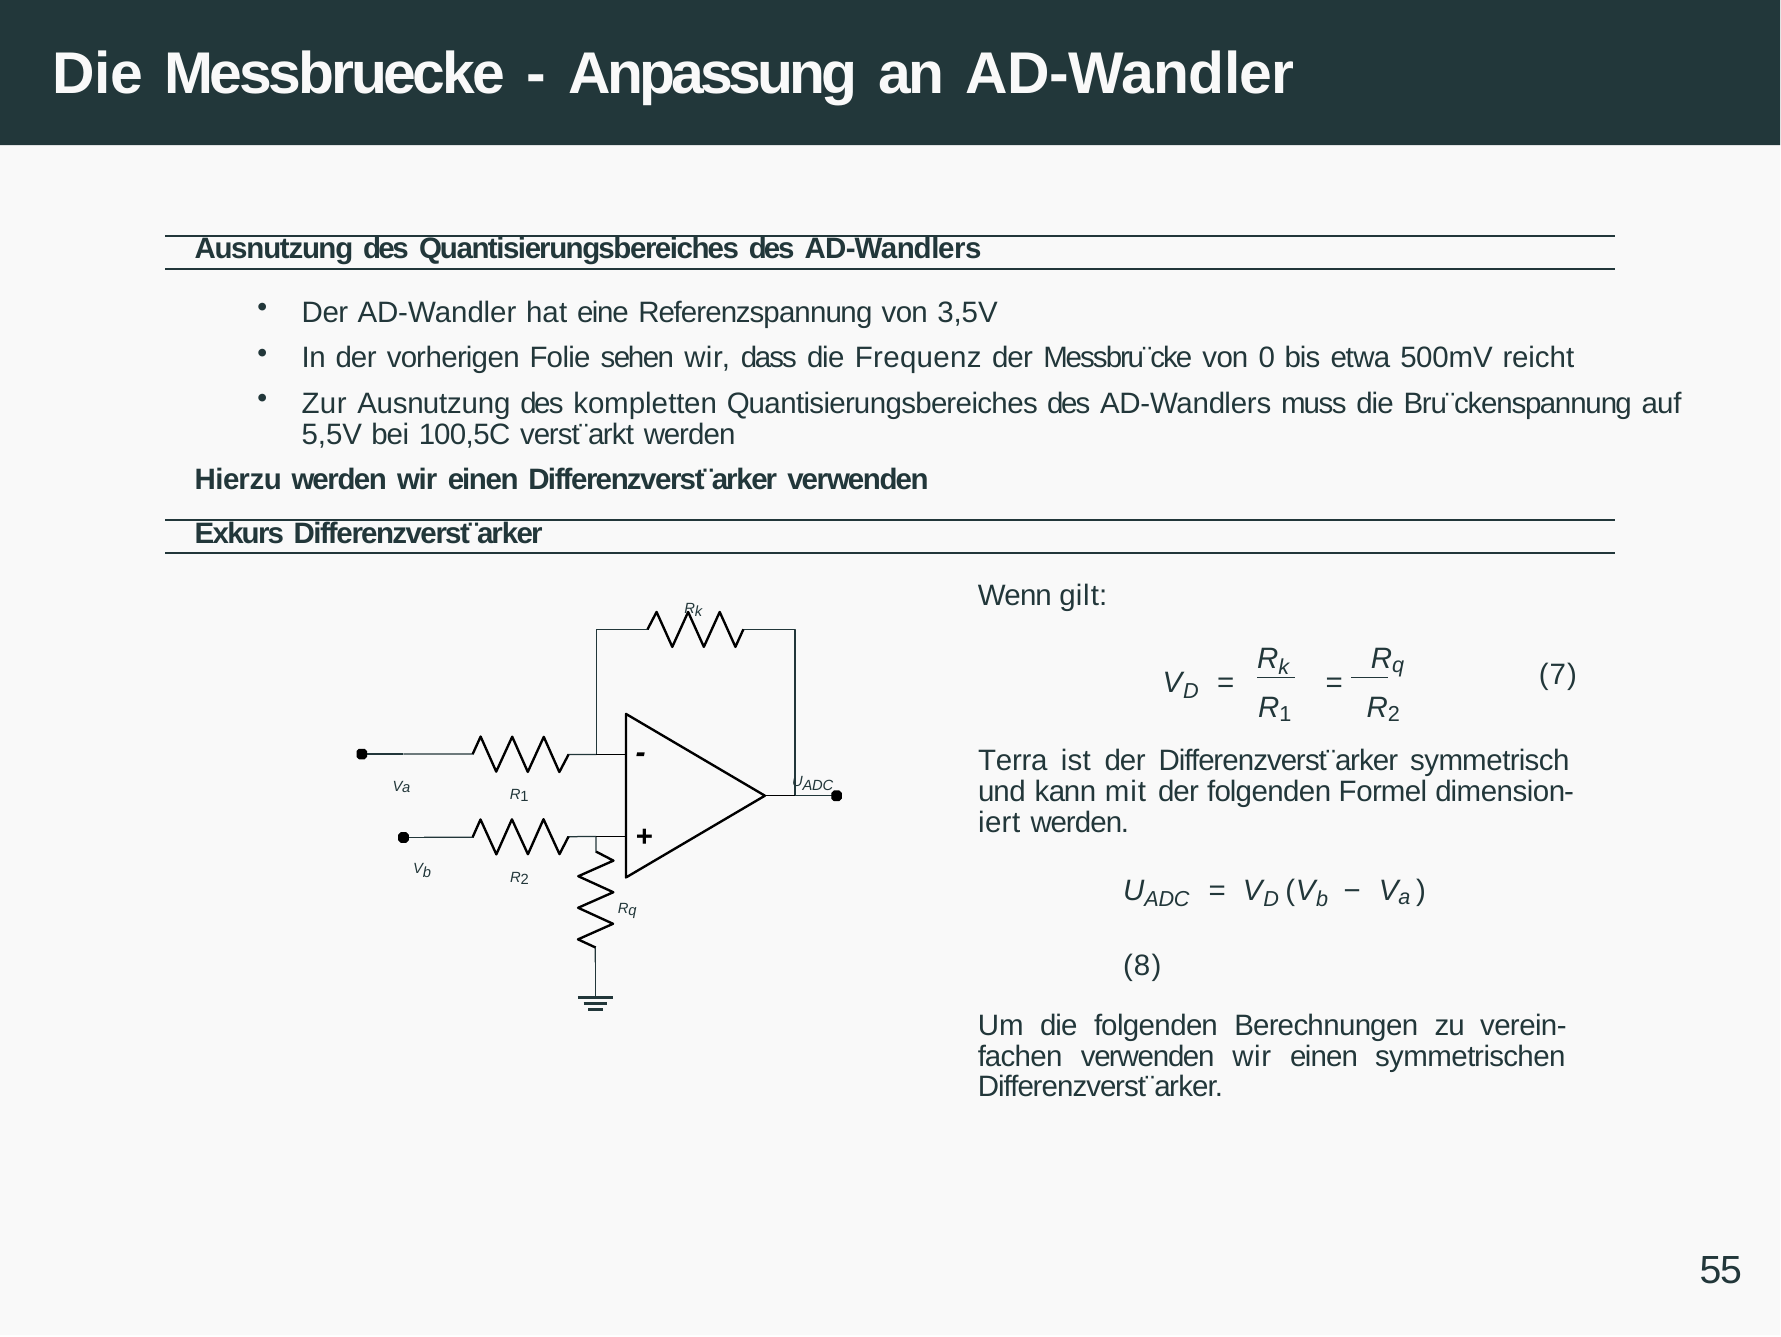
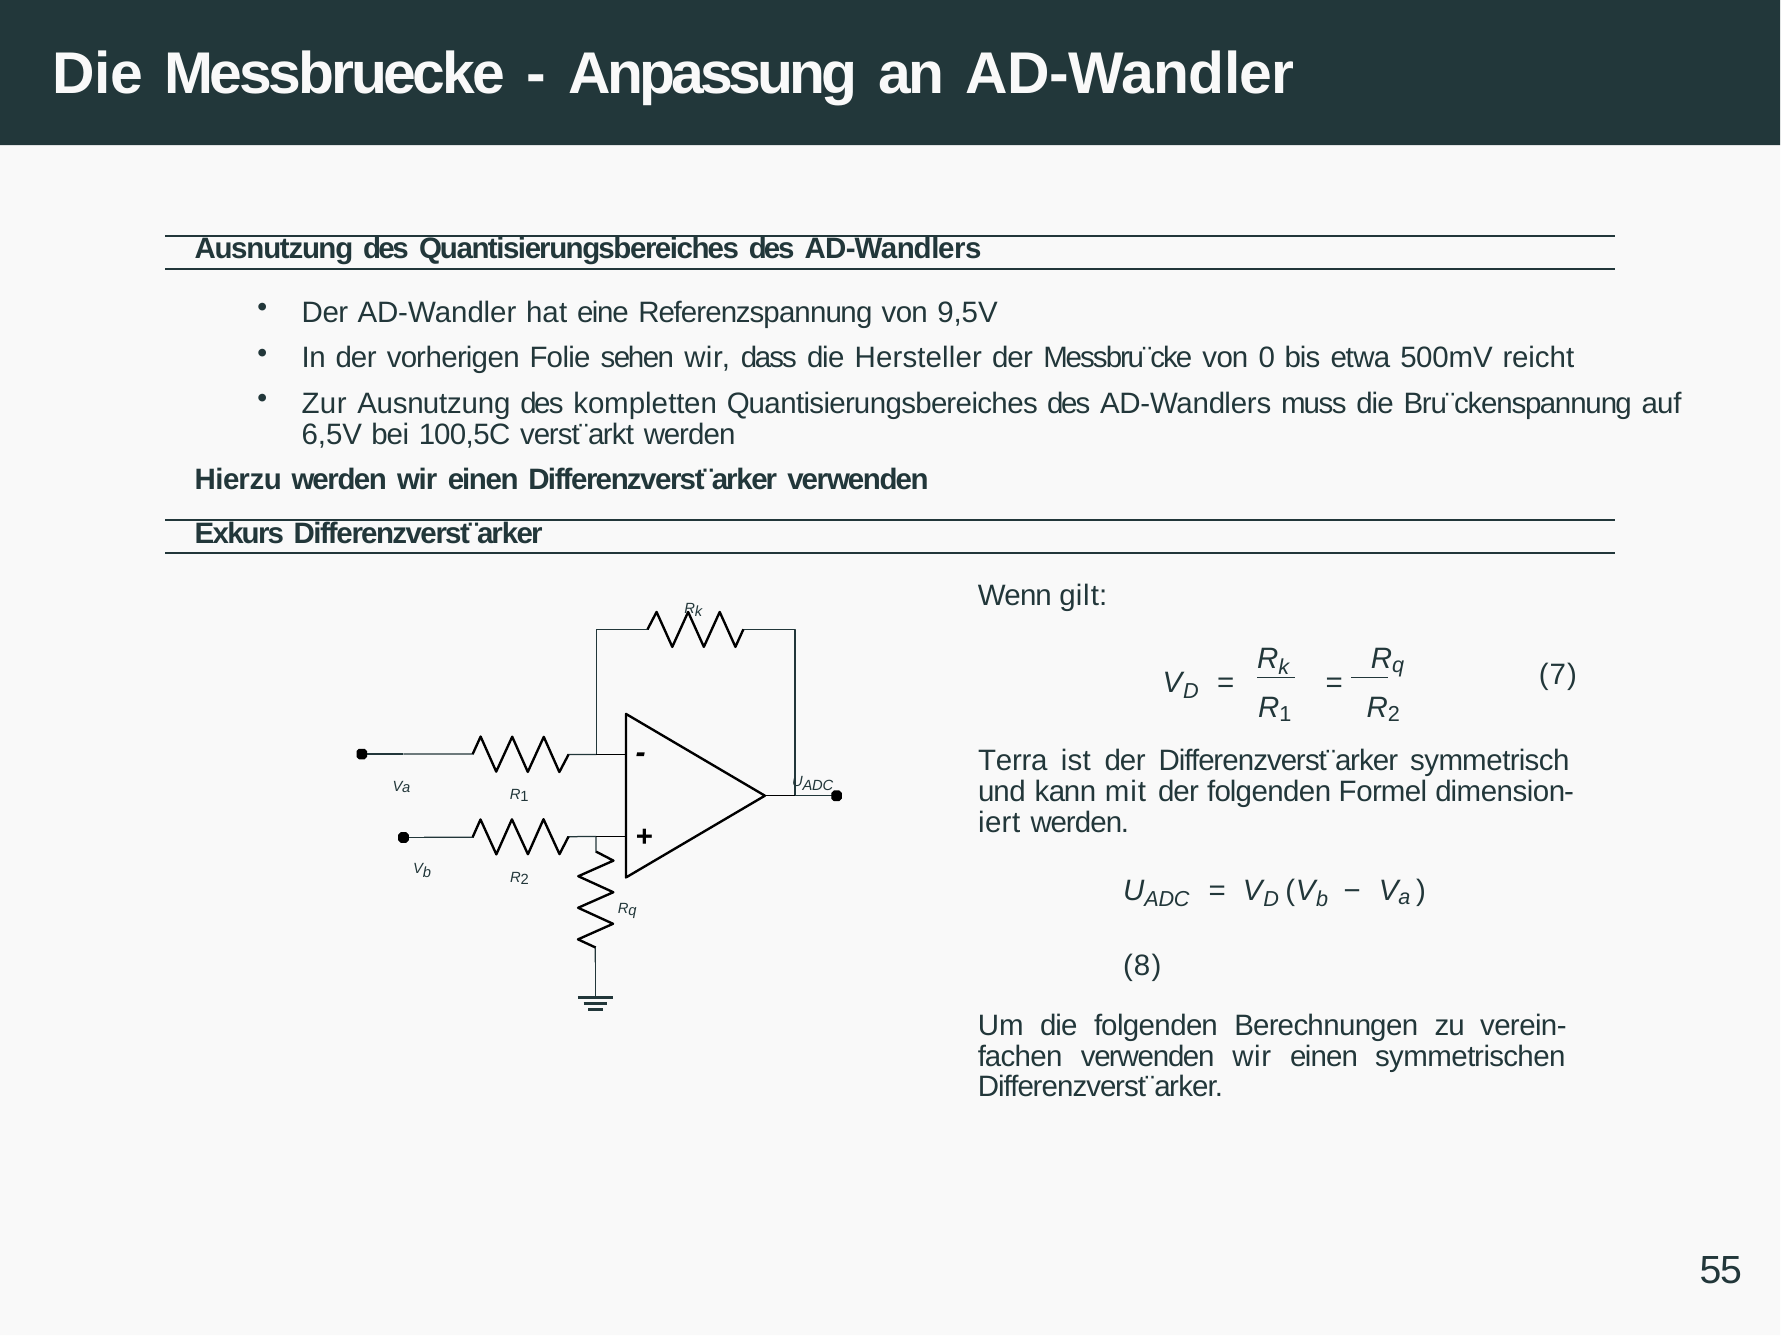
3,5V: 3,5V -> 9,5V (968, 313)
Frequenz: Frequenz -> Hersteller (918, 358)
5,5V: 5,5V -> 6,5V (332, 435)
